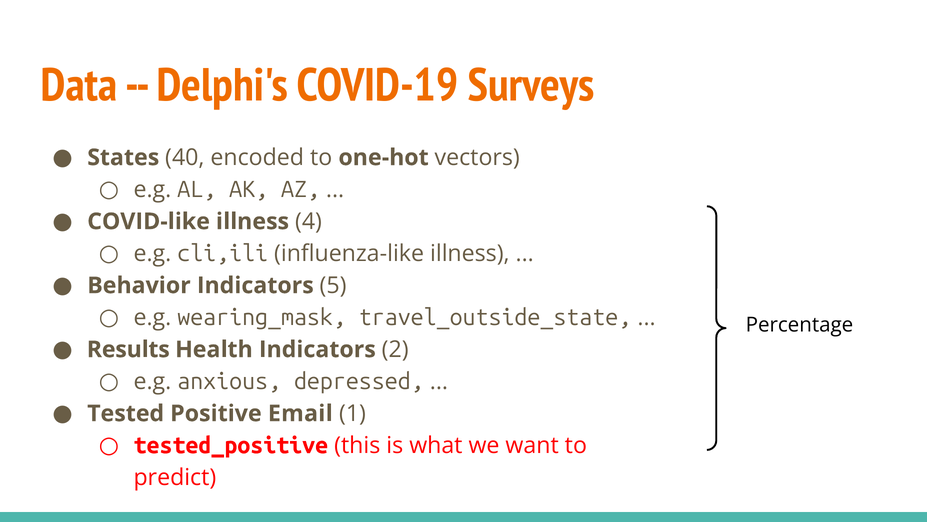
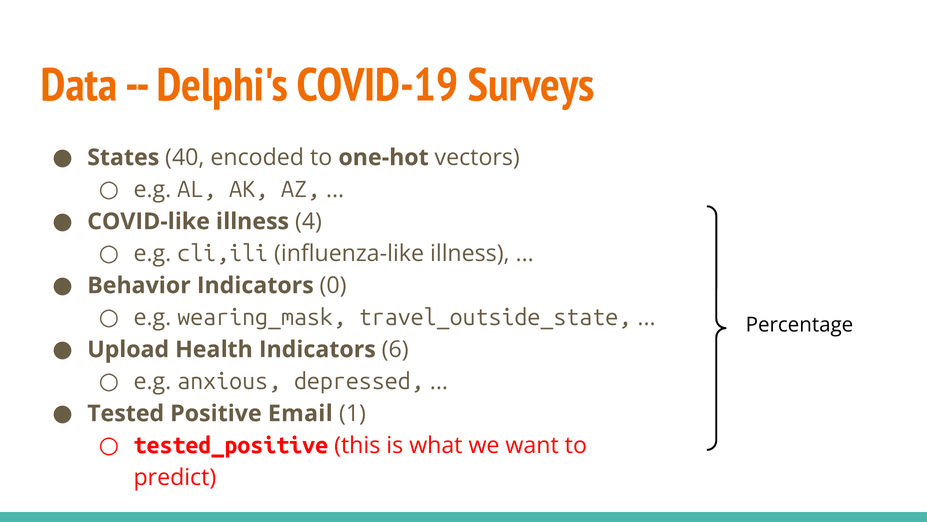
5: 5 -> 0 (333, 285)
Results: Results -> Upload (128, 349)
2: 2 -> 6 (395, 349)
